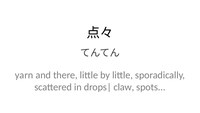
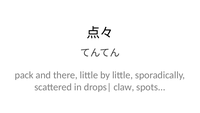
yarn: yarn -> pack (24, 75)
